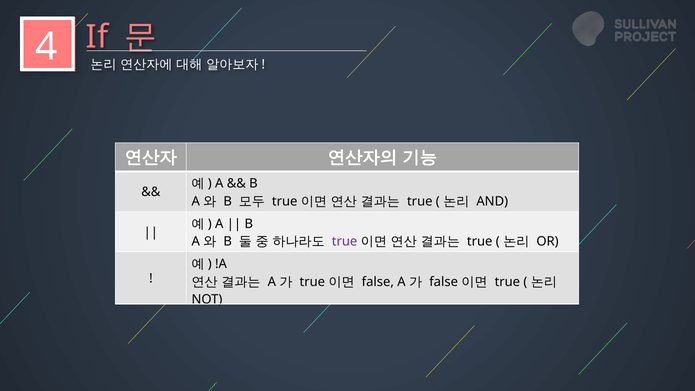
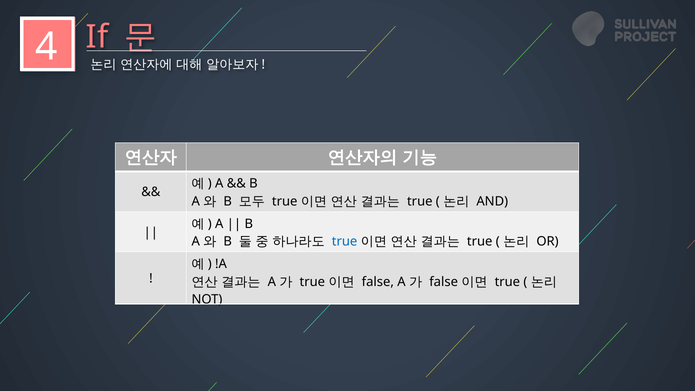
true colour: purple -> blue (345, 242)
